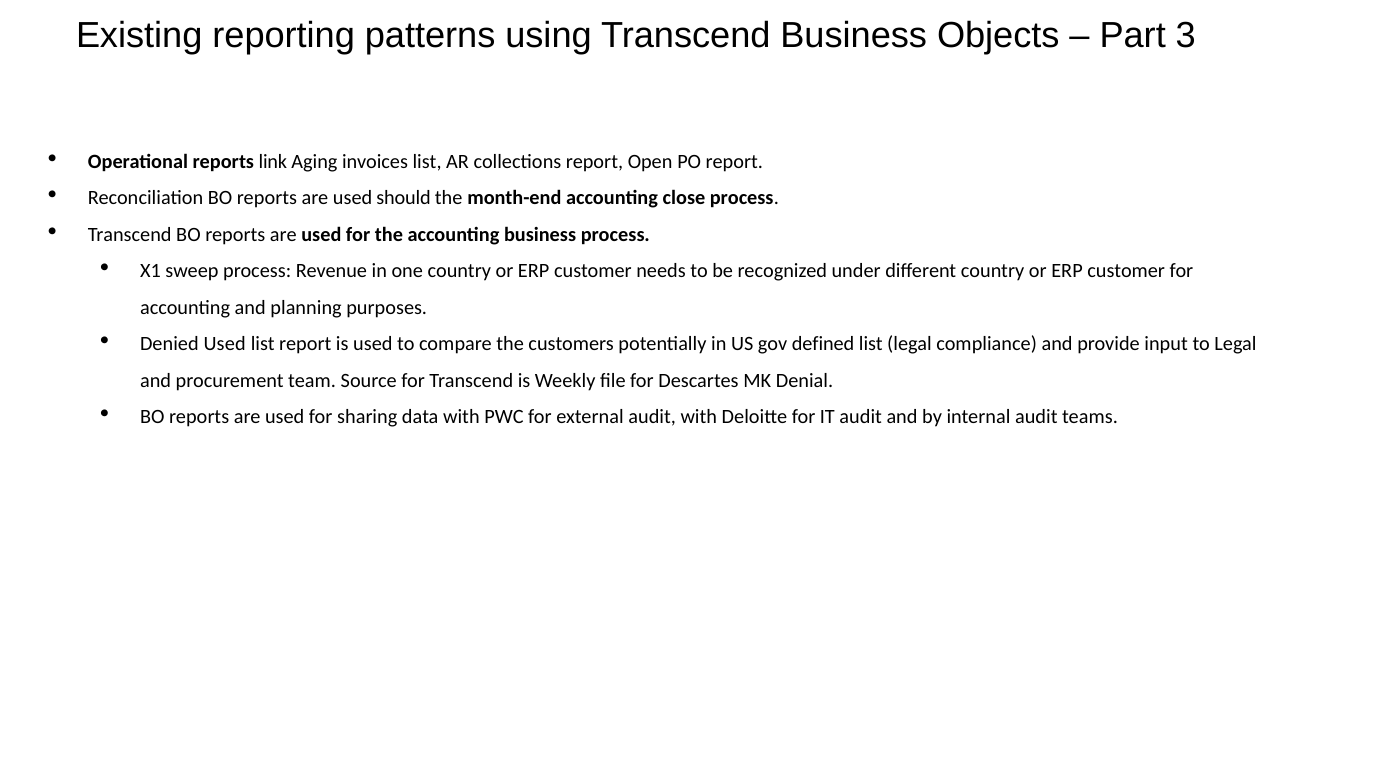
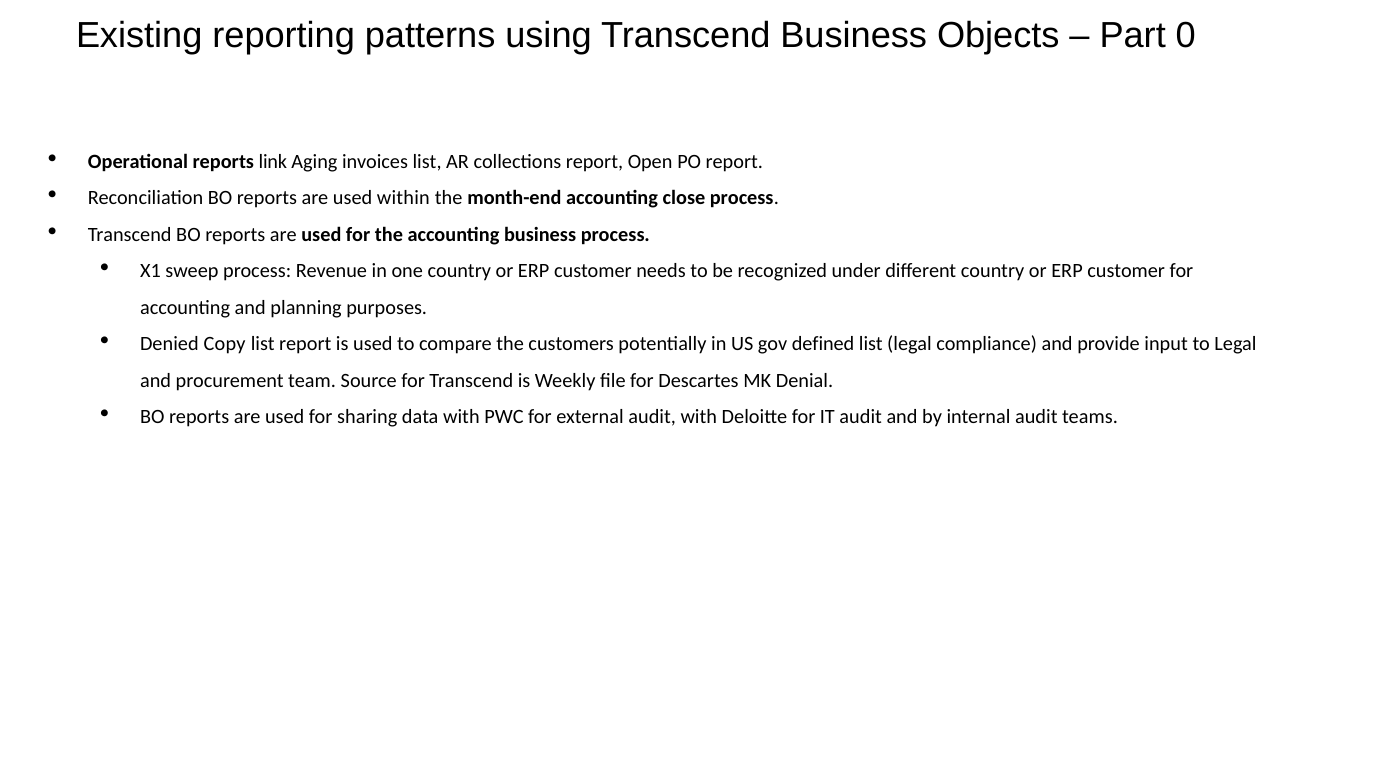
3: 3 -> 0 (1186, 36)
should: should -> within (403, 198)
Denied Used: Used -> Copy (225, 344)
